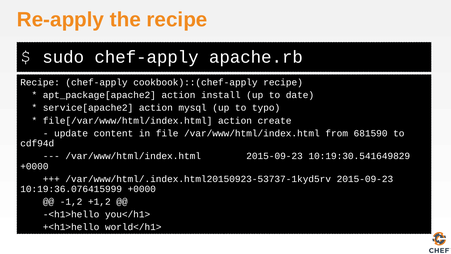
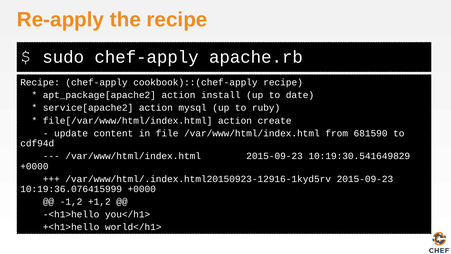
typo: typo -> ruby (266, 108)
/var/www/html/.index.html20150923-53737-1kyd5rv: /var/www/html/.index.html20150923-53737-1kyd5rv -> /var/www/html/.index.html20150923-12916-1kyd5rv (198, 179)
